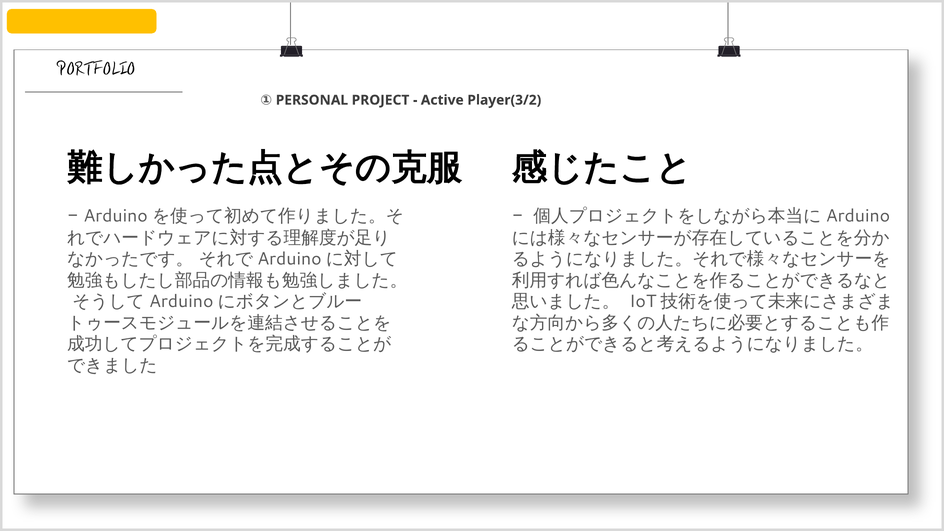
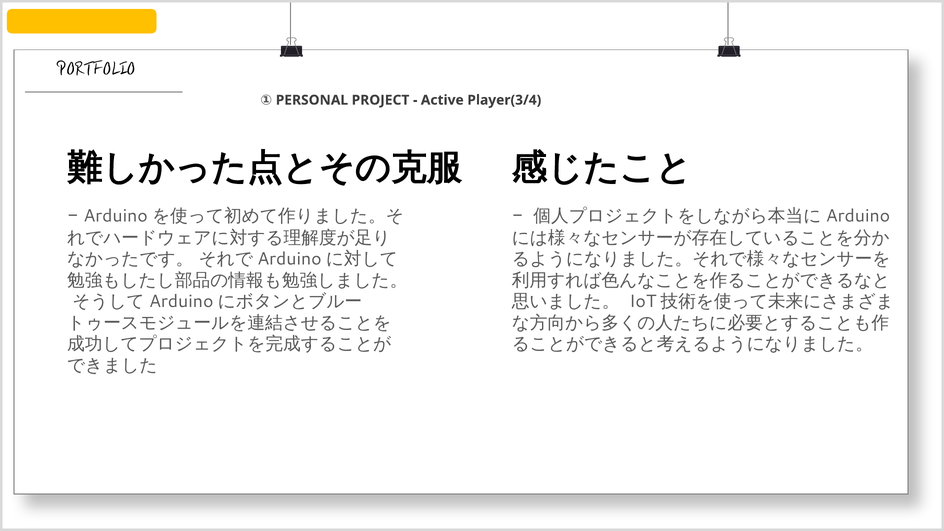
Player(3/2: Player(3/2 -> Player(3/4 (504, 100)
